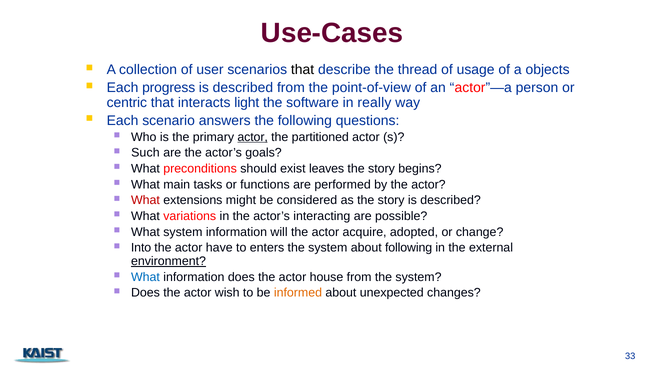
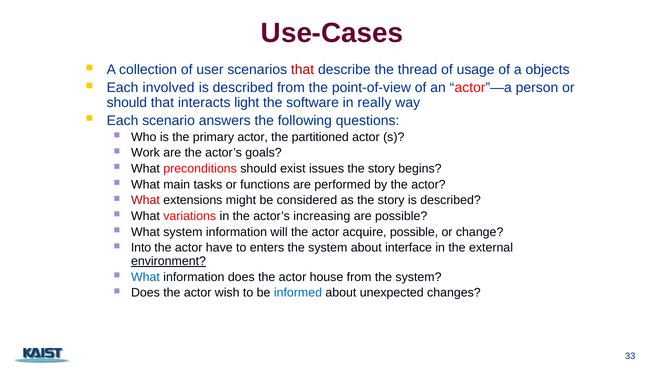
that colour: black -> red (303, 70)
progress: progress -> involved (169, 88)
centric: centric -> should (127, 103)
actor underline: present -> none (253, 137)
Such: Such -> Work (145, 153)
leaves: leaves -> issues (327, 169)
interacting: interacting -> increasing (322, 216)
acquire adopted: adopted -> possible (414, 232)
about following: following -> interface (409, 248)
informed colour: orange -> blue (298, 293)
